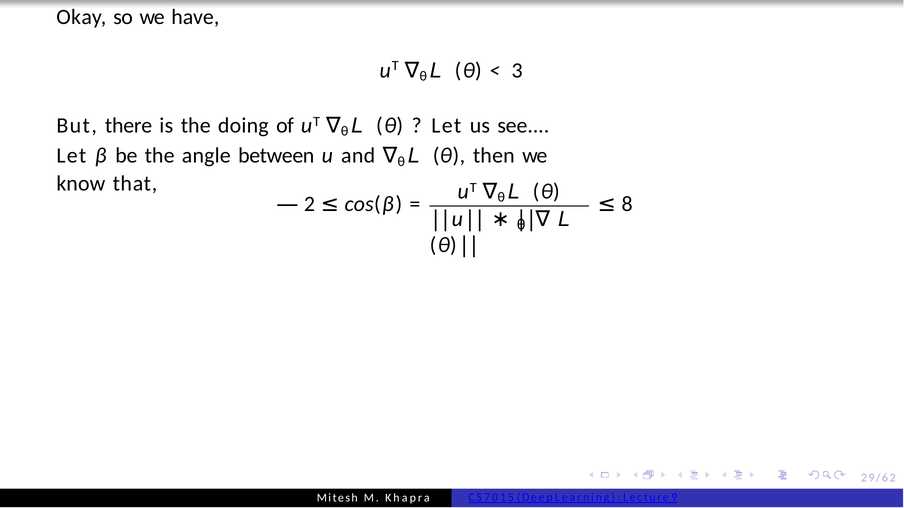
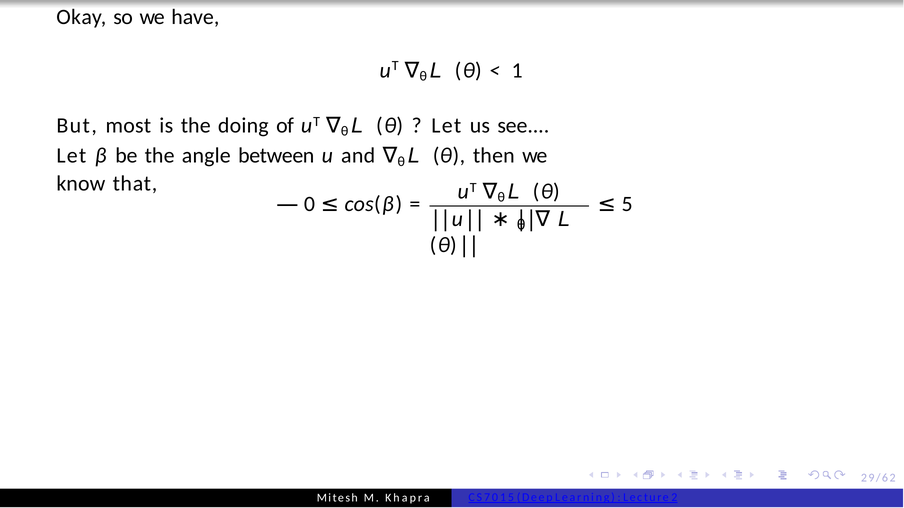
3: 3 -> 1 (517, 71)
there: there -> most (128, 126)
8: 8 -> 5 (627, 204)
2: 2 -> 0 (309, 204)
9: 9 -> 2 (674, 498)
